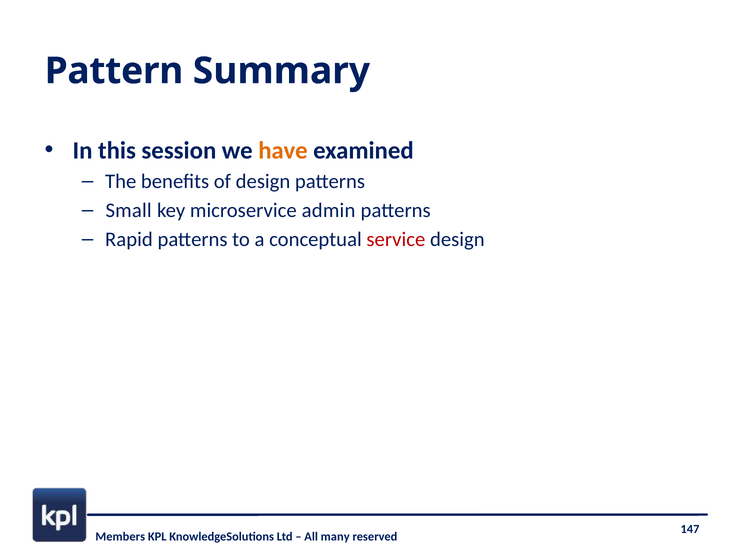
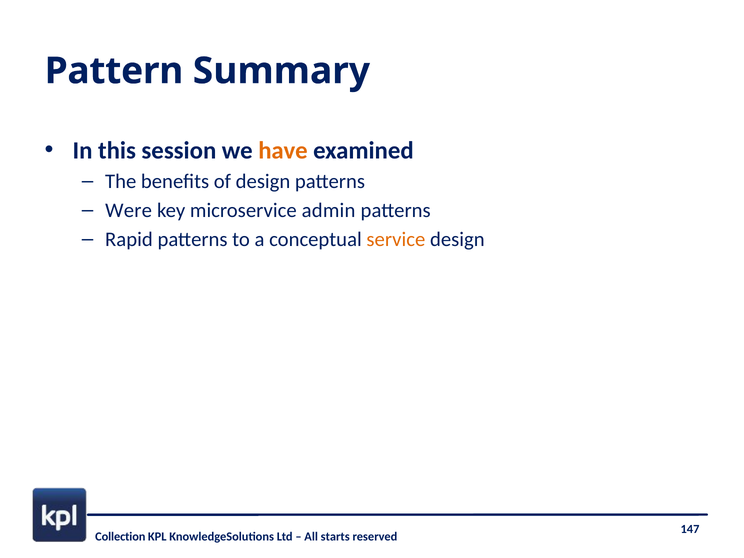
Small: Small -> Were (129, 211)
service colour: red -> orange (396, 240)
Members: Members -> Collection (120, 536)
many: many -> starts (335, 536)
